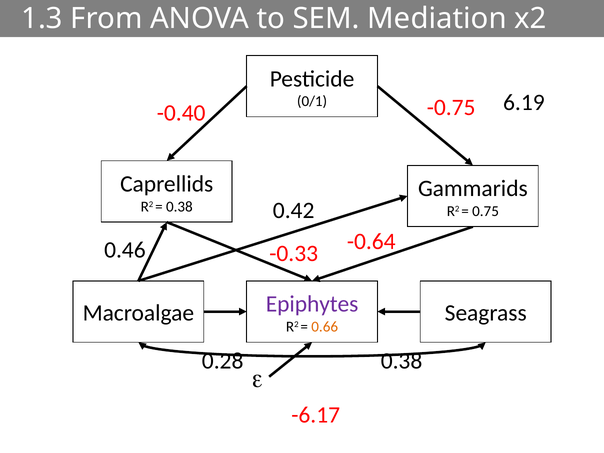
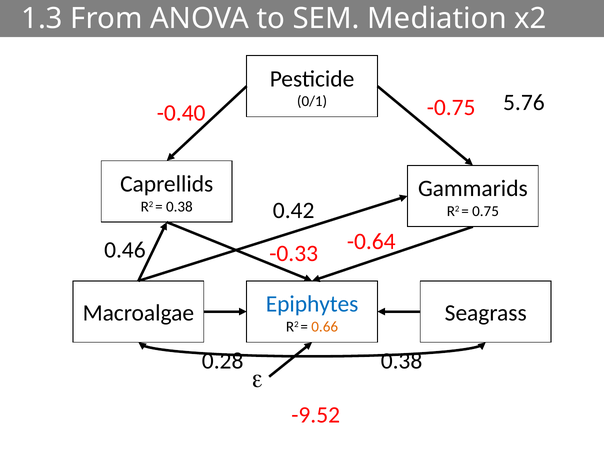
6.19: 6.19 -> 5.76 (524, 103)
Epiphytes colour: purple -> blue (312, 304)
-6.17: -6.17 -> -9.52 (316, 415)
